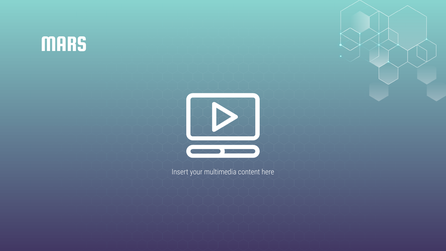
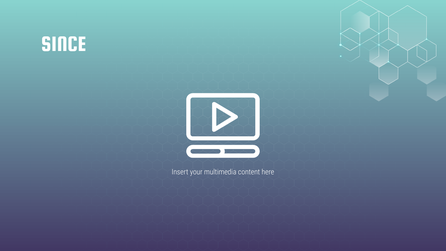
MARS: MARS -> SINCE (64, 44)
